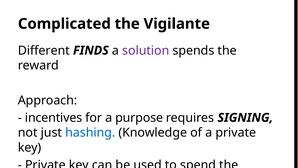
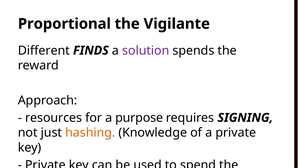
Complicated: Complicated -> Proportional (64, 24)
incentives: incentives -> resources (54, 117)
hashing colour: blue -> orange (90, 132)
